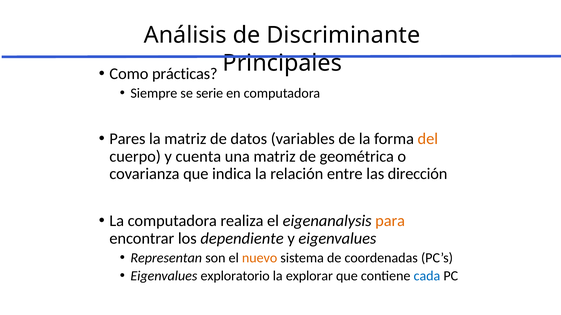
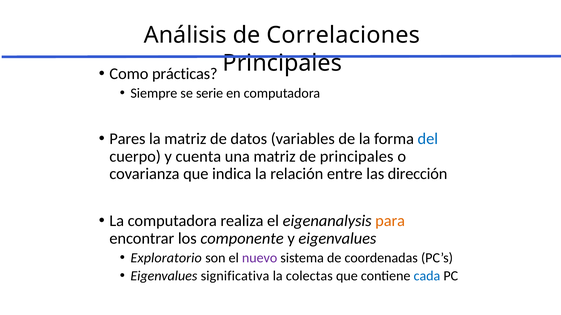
Discriminante: Discriminante -> Correlaciones (343, 35)
del colour: orange -> blue (428, 139)
de geométrica: geométrica -> principales (357, 157)
dependiente: dependiente -> componente (242, 239)
Representan: Representan -> Exploratorio (166, 258)
nuevo colour: orange -> purple (260, 258)
exploratorio: exploratorio -> significativa (235, 276)
explorar: explorar -> colectas (309, 276)
